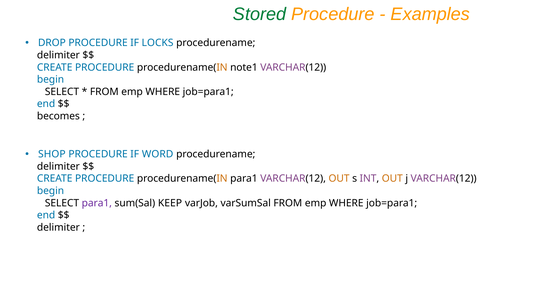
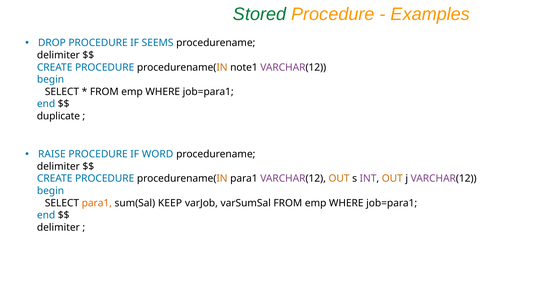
LOCKS: LOCKS -> SEEMS (158, 43)
becomes: becomes -> duplicate (58, 116)
SHOP: SHOP -> RAISE (52, 154)
para1 colour: purple -> orange (97, 203)
